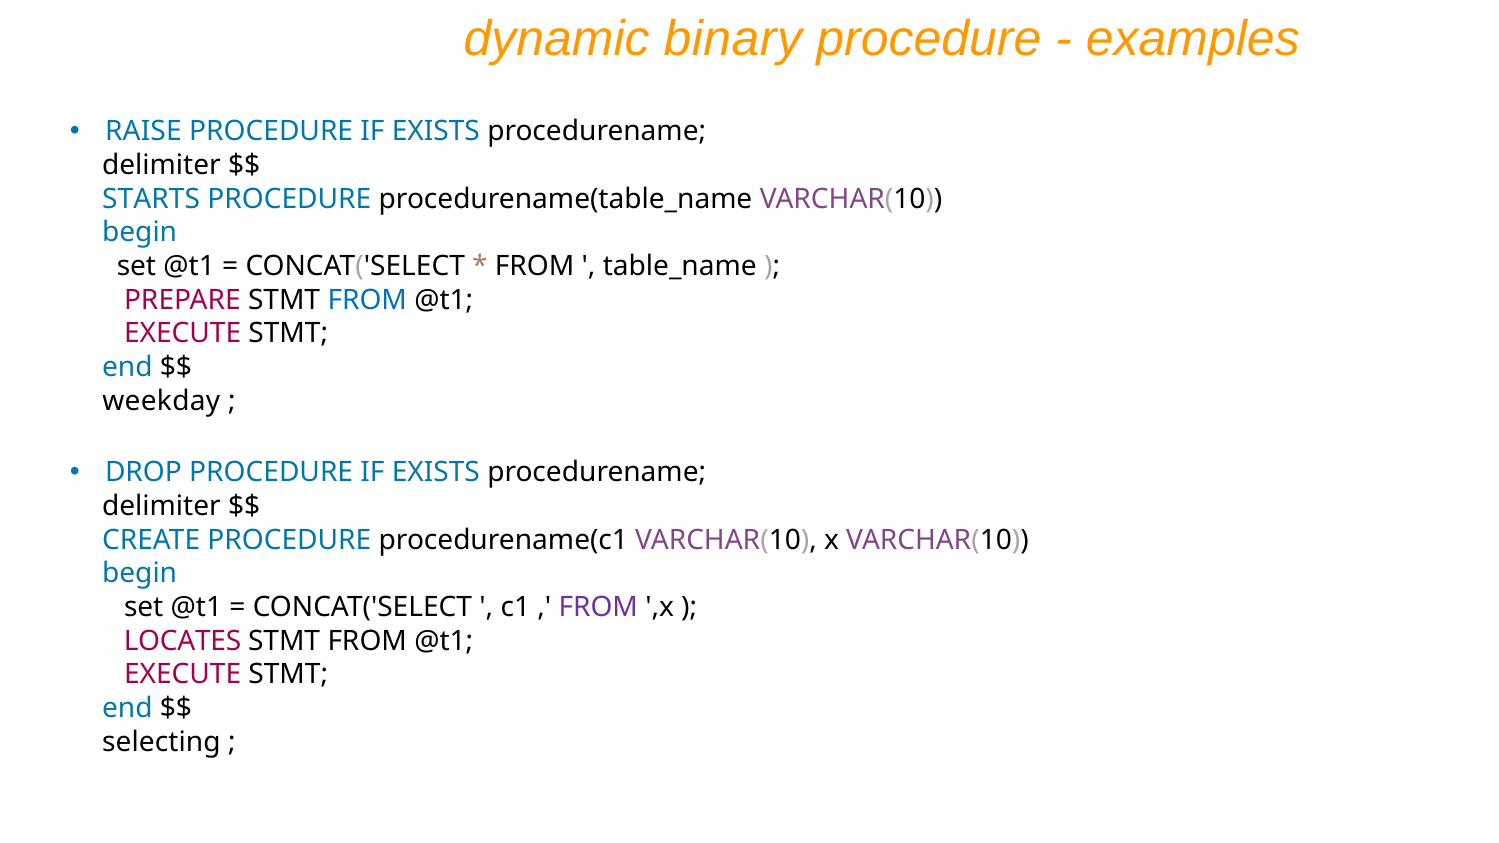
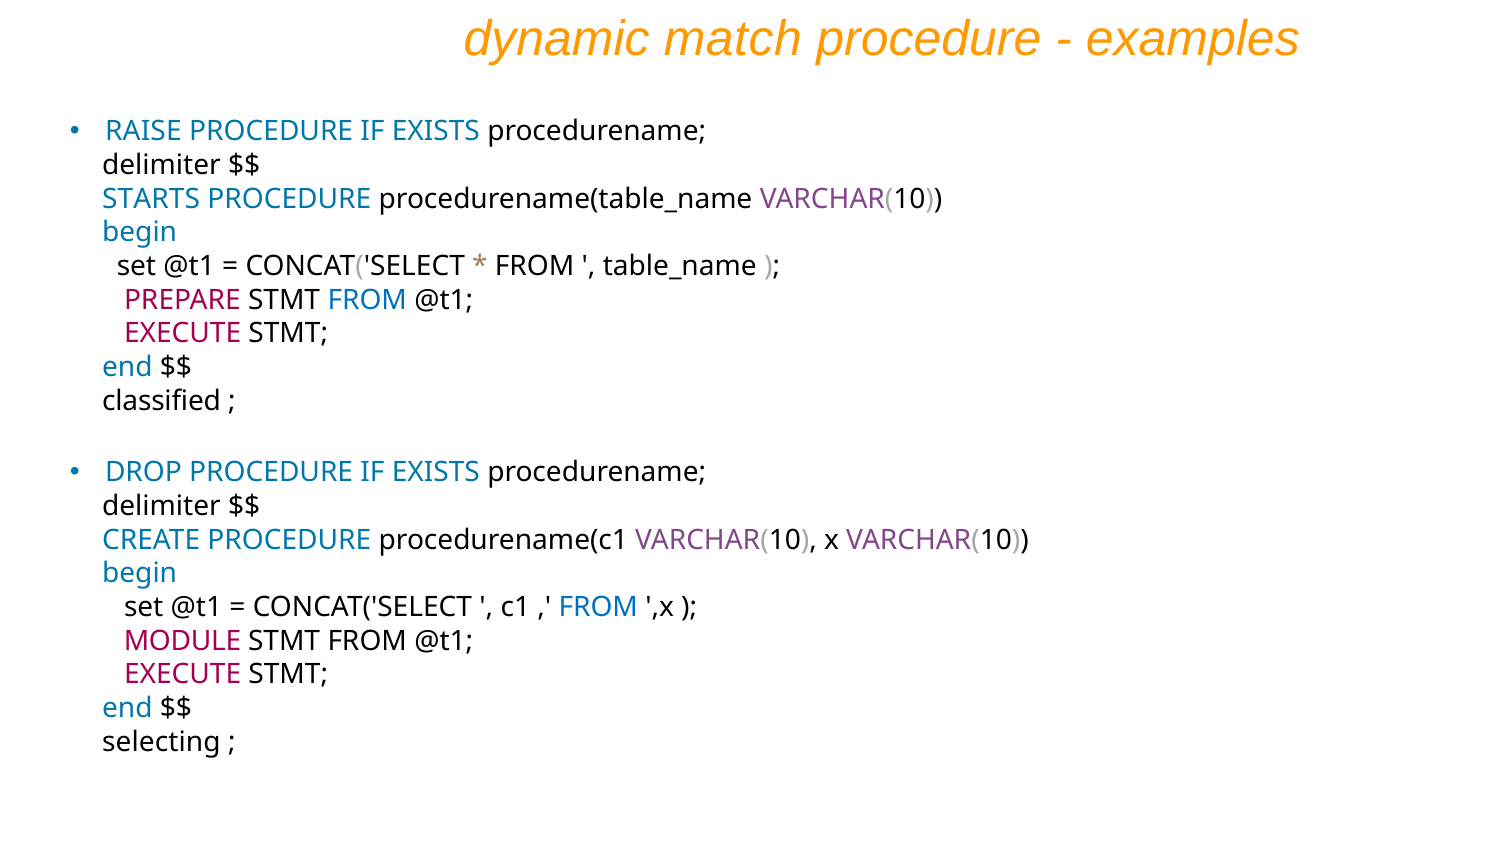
binary: binary -> match (733, 39)
weekday: weekday -> classified (162, 401)
FROM colour: purple -> blue (598, 607)
LOCATES: LOCATES -> MODULE (182, 641)
